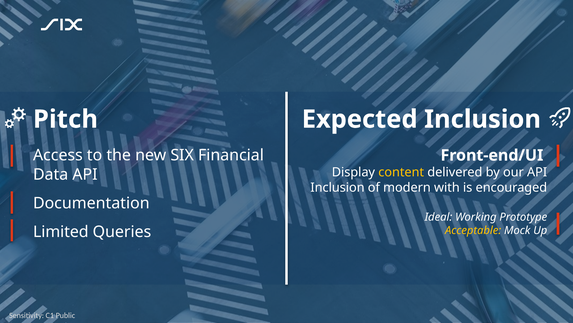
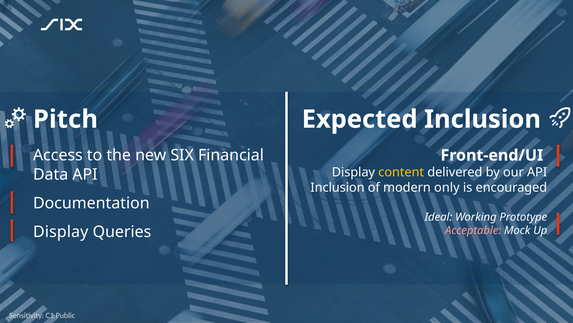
with: with -> only (447, 187)
Limited: Limited -> Display (61, 232)
Acceptable colour: yellow -> pink (473, 230)
